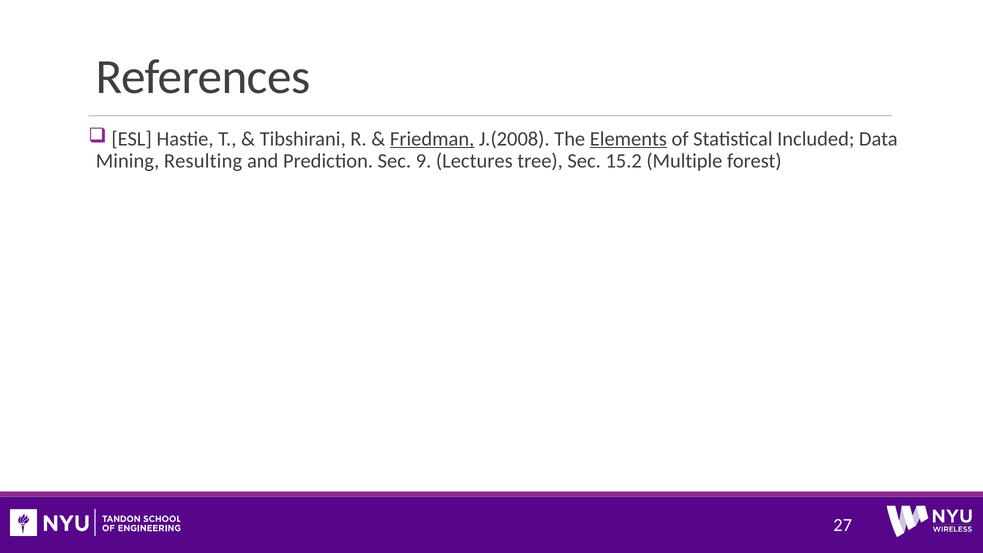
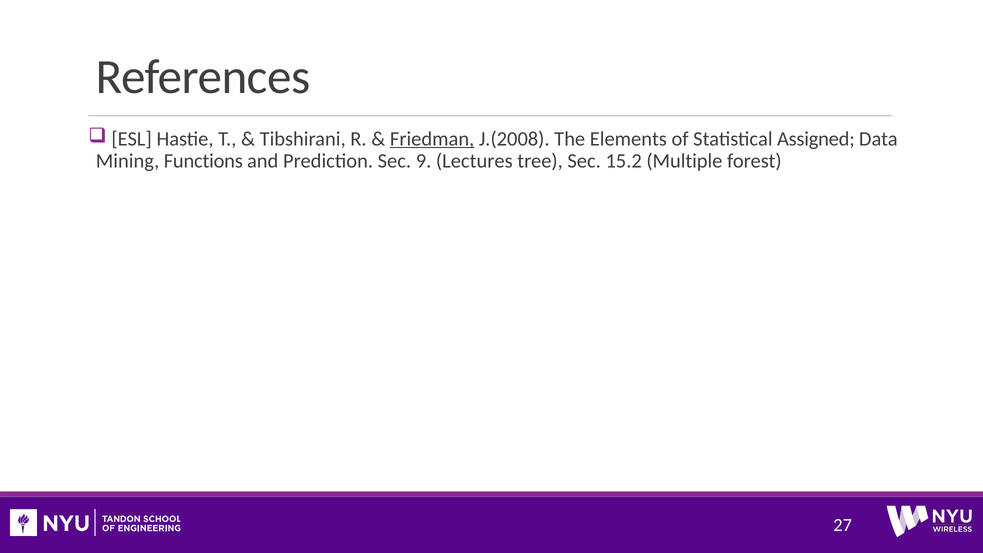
Elements underline: present -> none (628, 139)
Included: Included -> Assigned (816, 139)
Resulting: Resulting -> Functions (203, 161)
